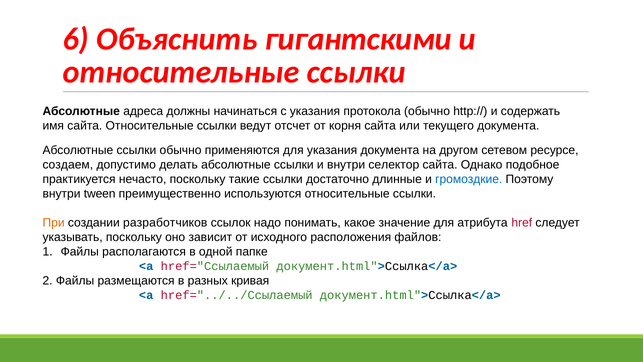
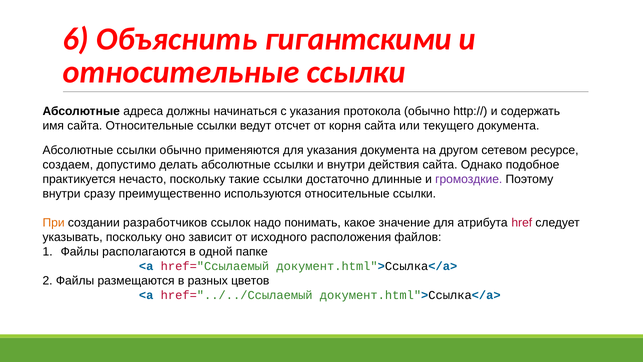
селектор: селектор -> действия (394, 165)
громоздкие colour: blue -> purple (469, 179)
tween: tween -> сразу (100, 194)
кривая: кривая -> цветов (250, 280)
